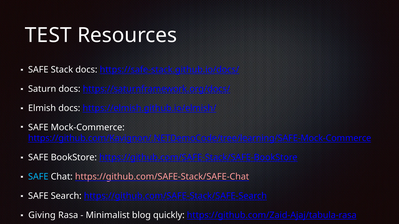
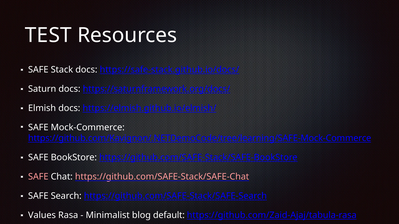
SAFE colour: light blue -> pink (38, 177)
Giving: Giving -> Values (42, 216)
quickly: quickly -> default (169, 216)
